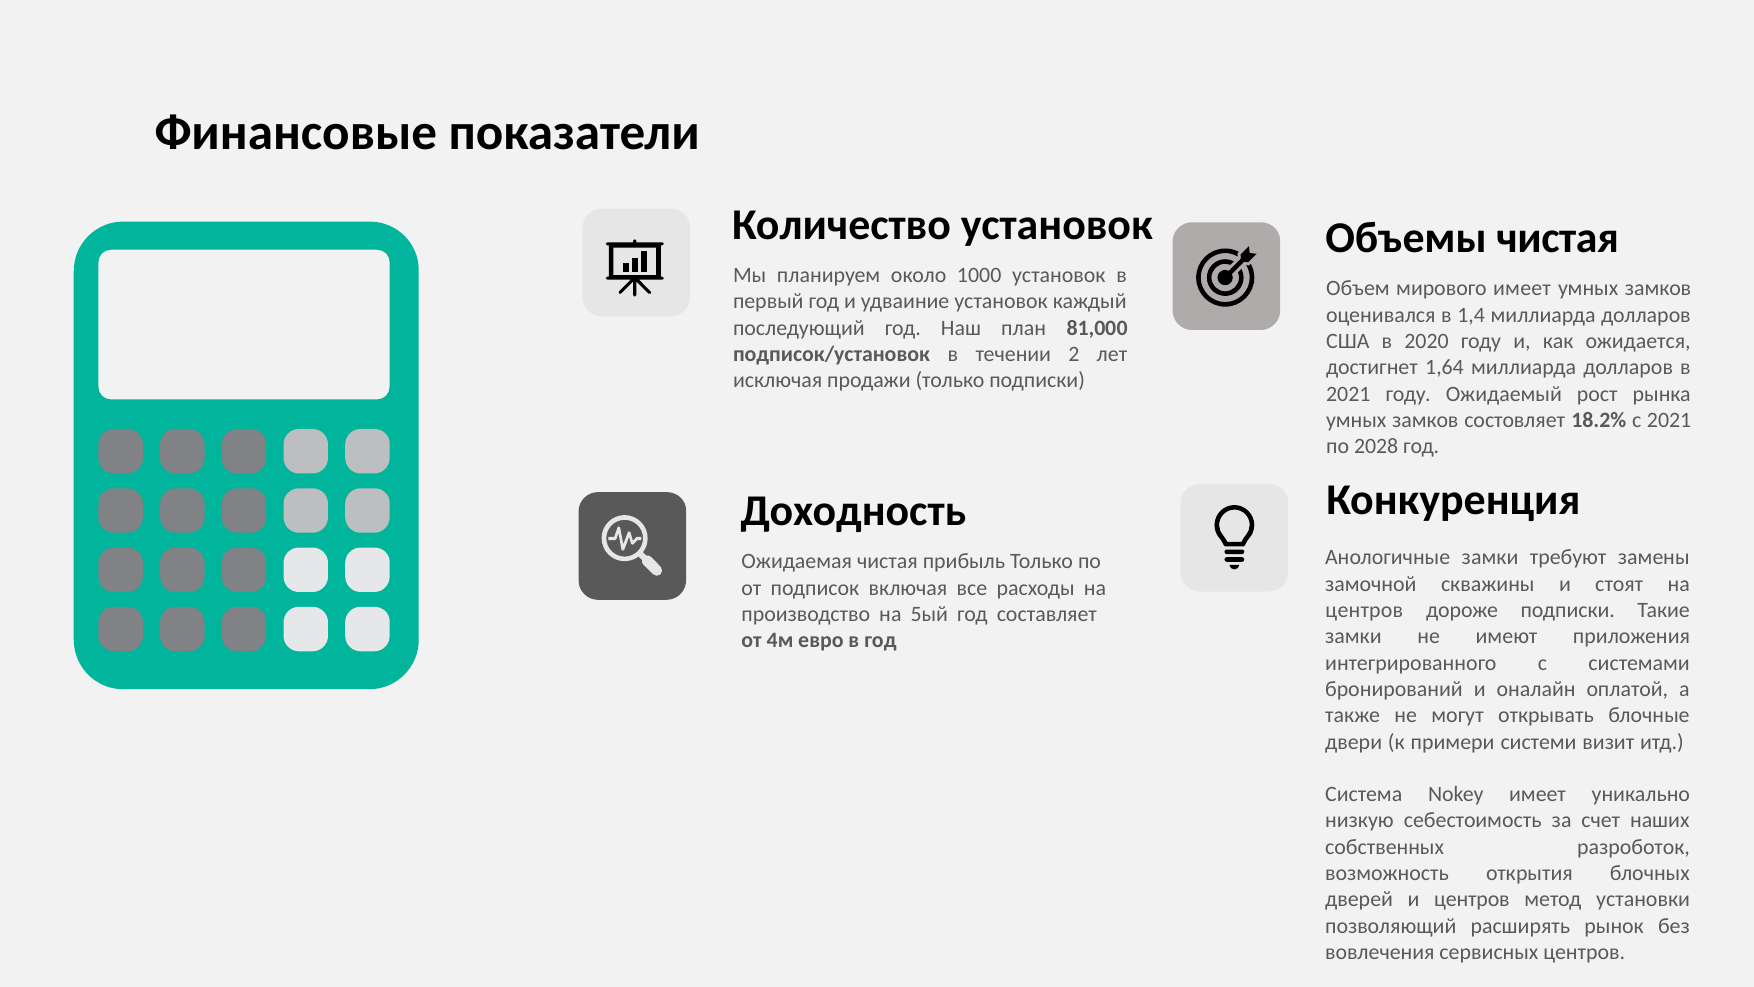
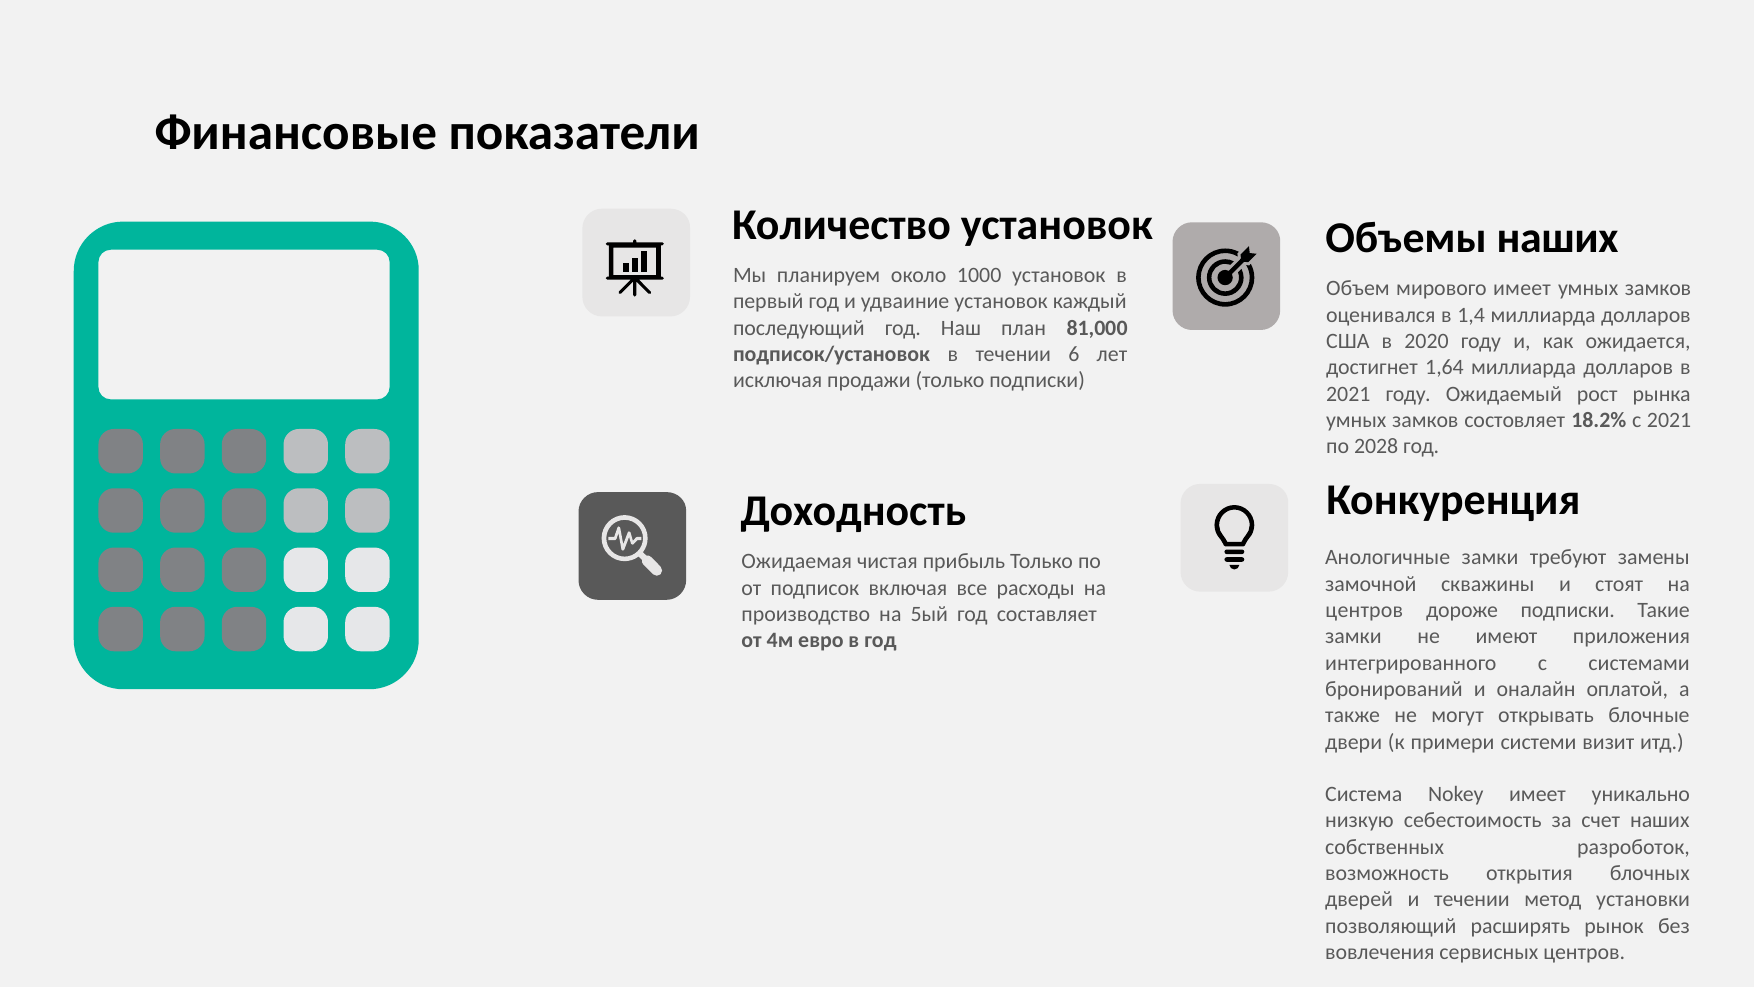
Объемы чистая: чистая -> наших (1558, 238)
2: 2 -> 6 (1074, 354)
и центров: центров -> течении (1472, 899)
